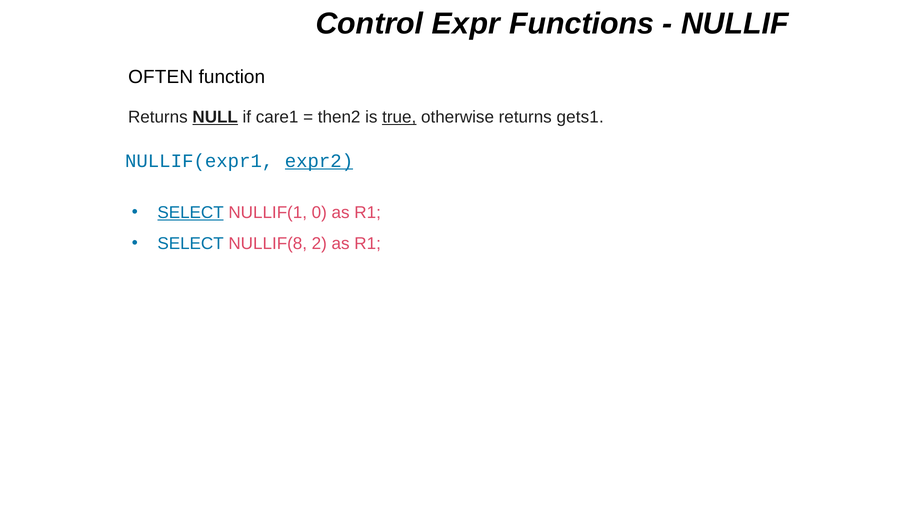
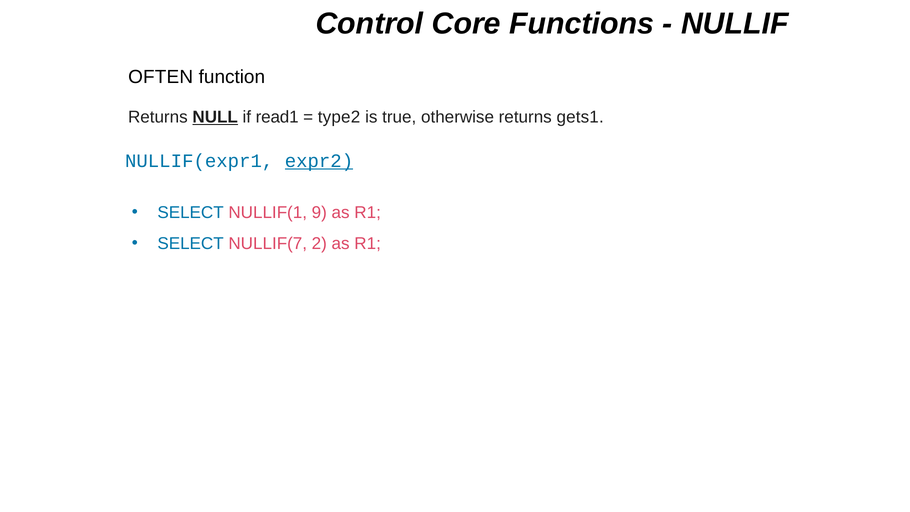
Expr: Expr -> Core (466, 24)
care1: care1 -> read1 (277, 117)
then2: then2 -> type2 (339, 117)
true underline: present -> none (399, 117)
SELECT underline: present -> none (191, 213)
0: 0 -> 9 (319, 213)
NULLIF(8: NULLIF(8 -> NULLIF(7 (268, 243)
